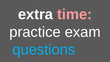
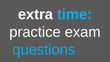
time colour: pink -> light blue (75, 14)
